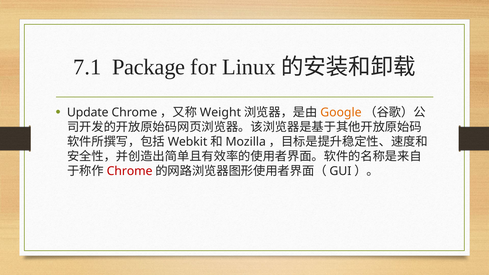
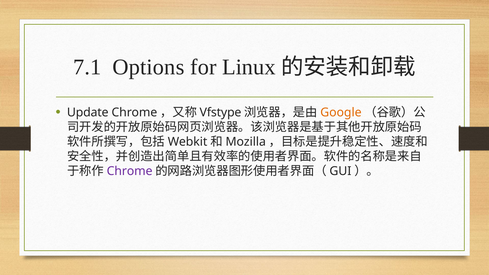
Package: Package -> Options (148, 67)
Weight: Weight -> Vfstype (221, 113)
Chrome colour: red -> purple (130, 171)
